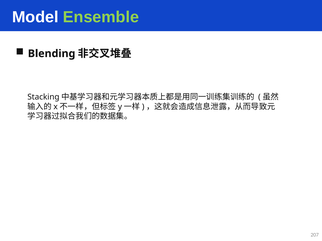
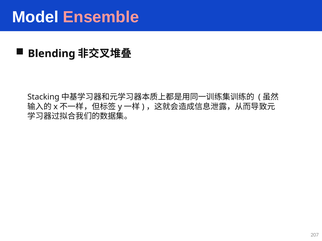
Ensemble colour: light green -> pink (101, 17)
